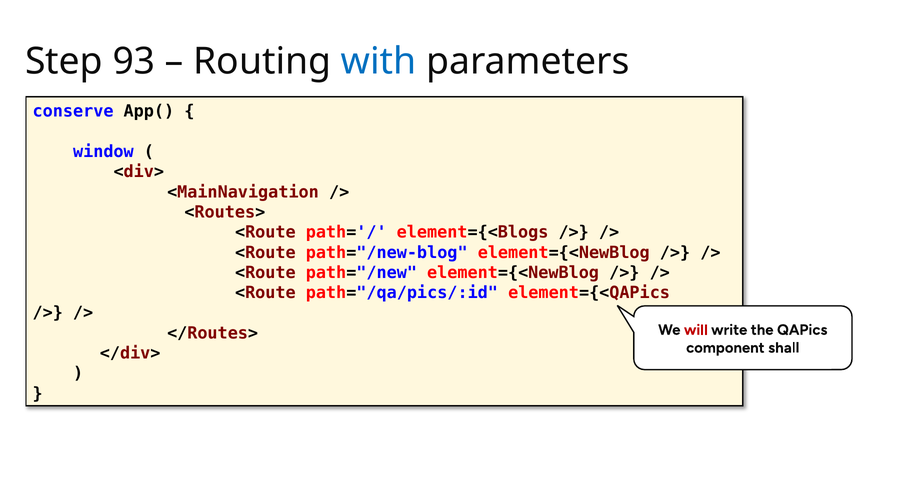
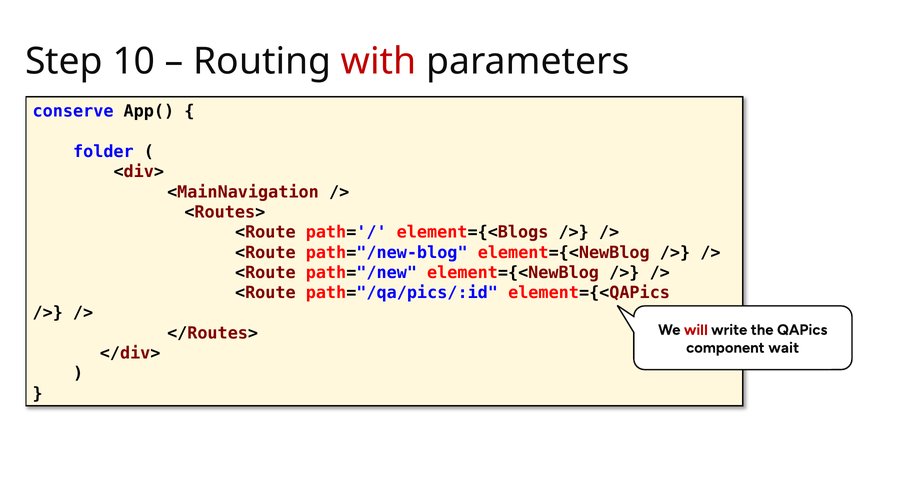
93: 93 -> 10 (134, 61)
with colour: blue -> red (379, 61)
window: window -> folder (103, 152)
shall: shall -> wait (784, 348)
